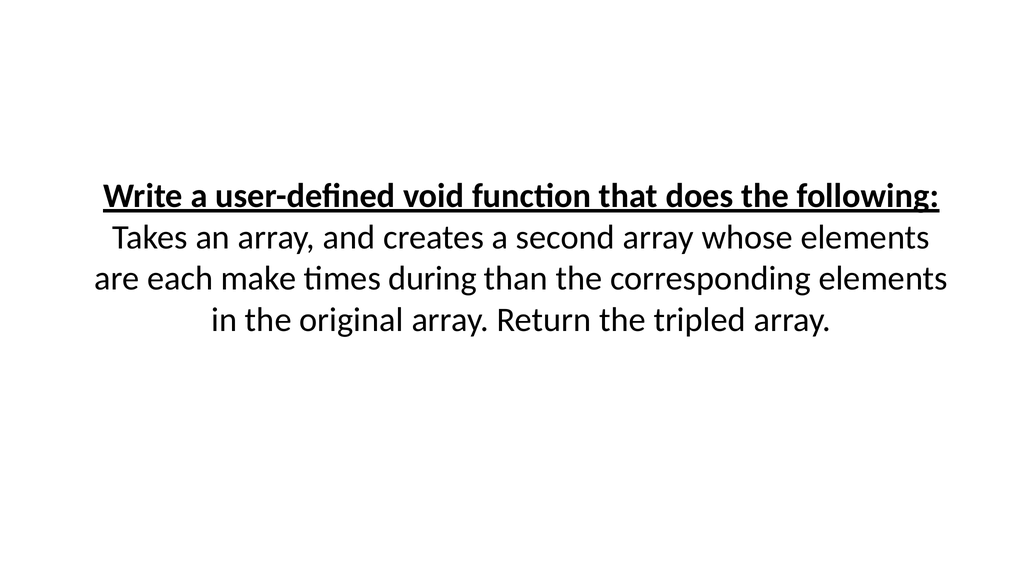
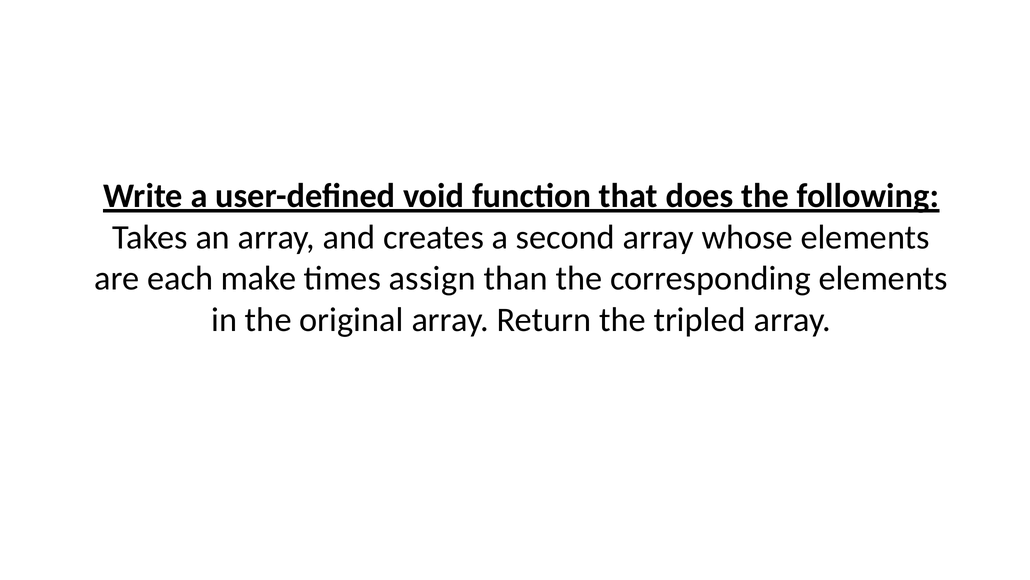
during: during -> assign (432, 278)
